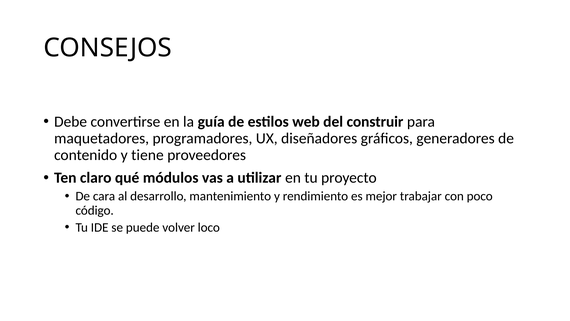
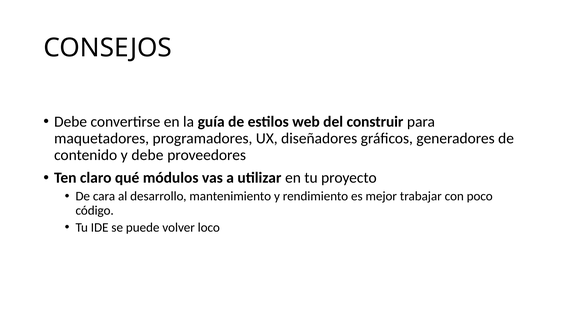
y tiene: tiene -> debe (147, 155)
